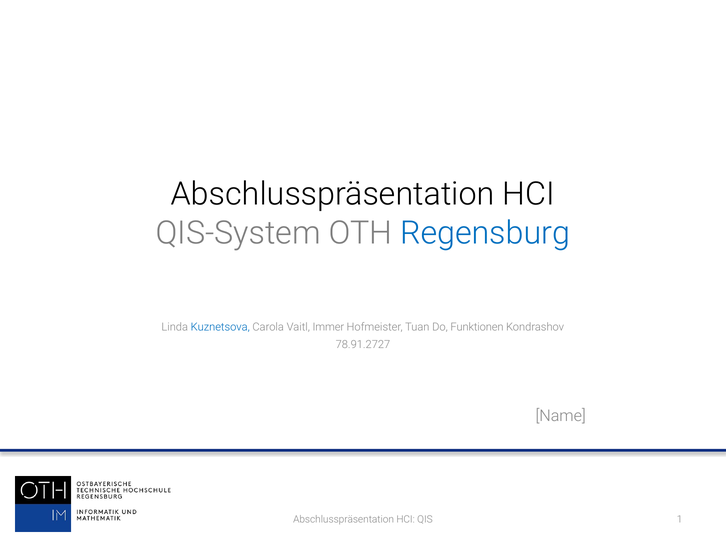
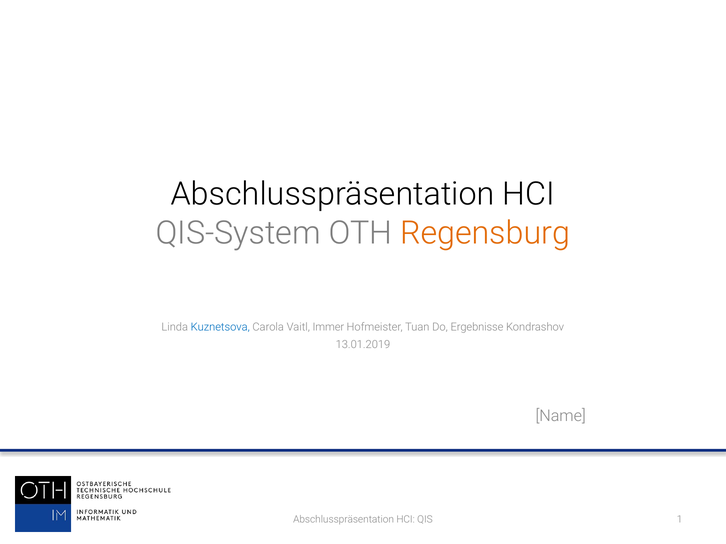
Regensburg colour: blue -> orange (485, 233)
Funktionen: Funktionen -> Ergebnisse (477, 328)
78.91.2727: 78.91.2727 -> 13.01.2019 (363, 345)
